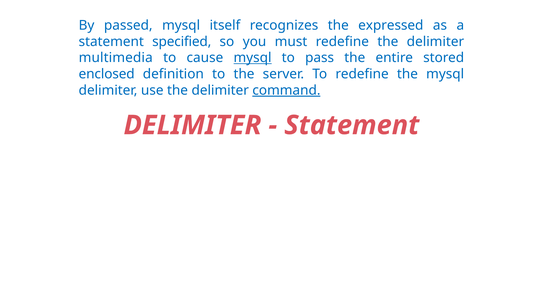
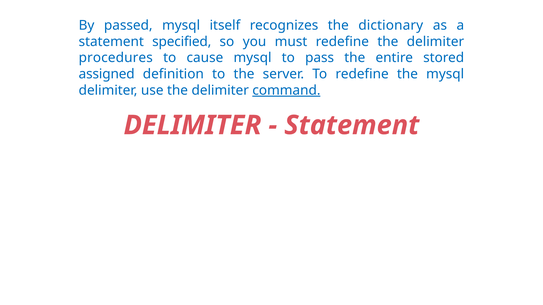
expressed: expressed -> dictionary (391, 25)
multimedia: multimedia -> procedures (116, 58)
mysql underline: present -> none (253, 58)
enclosed: enclosed -> assigned (107, 74)
